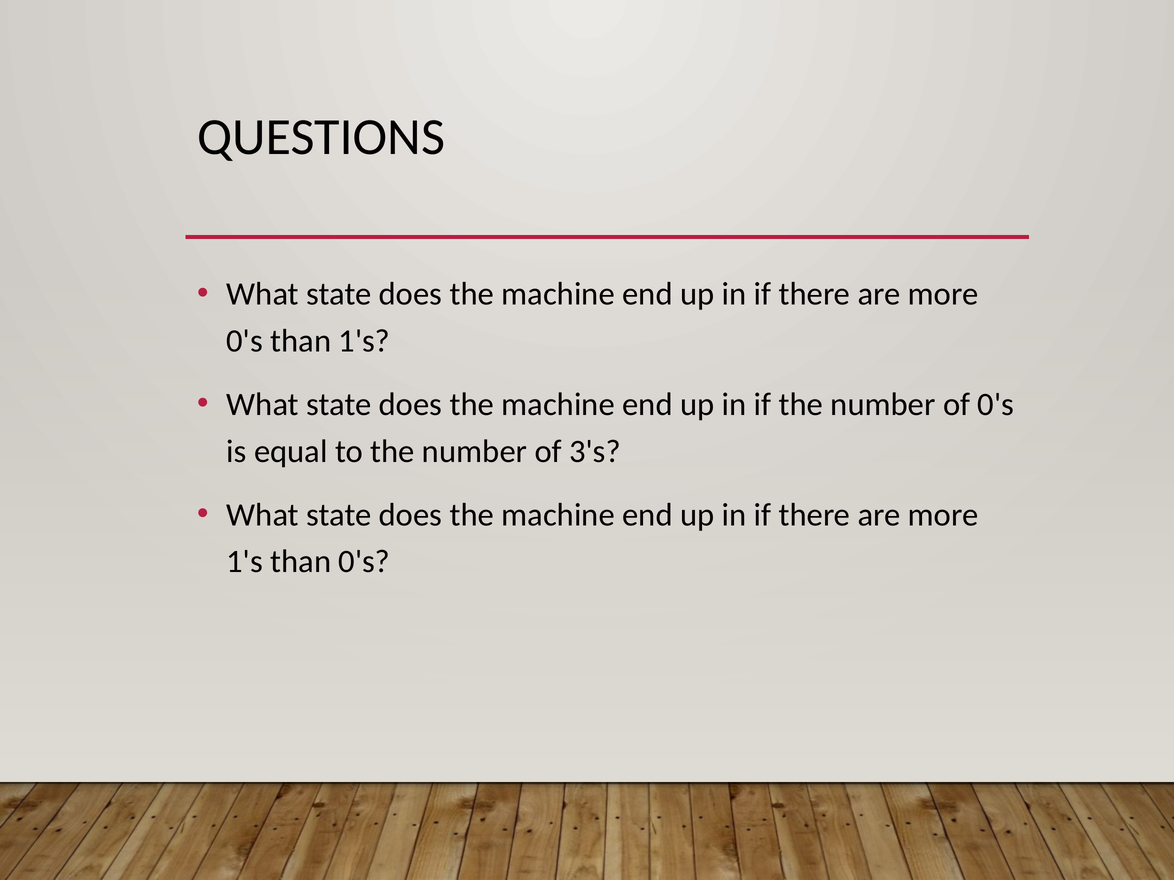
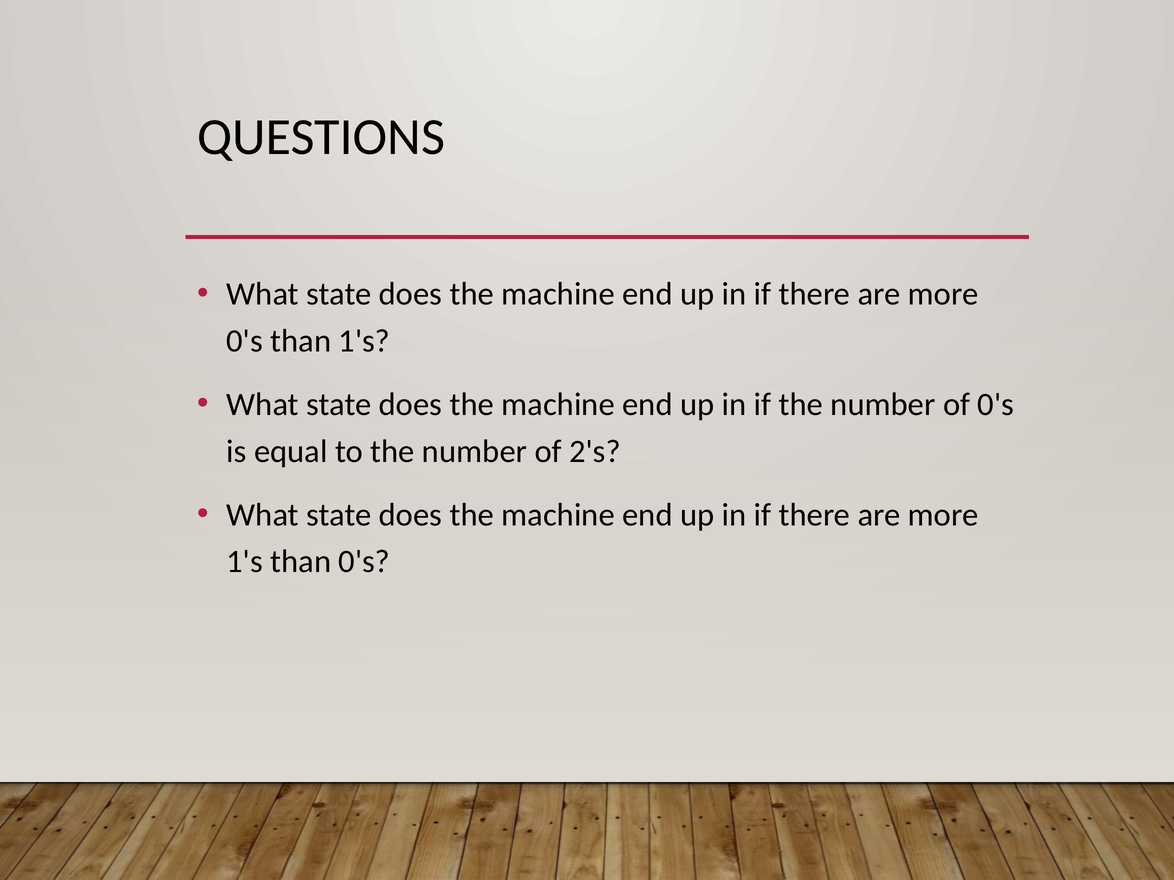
3's: 3's -> 2's (595, 452)
